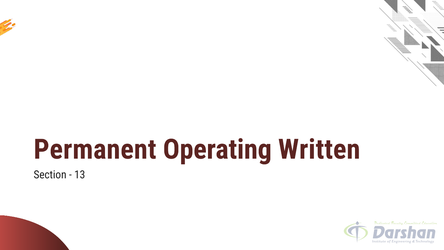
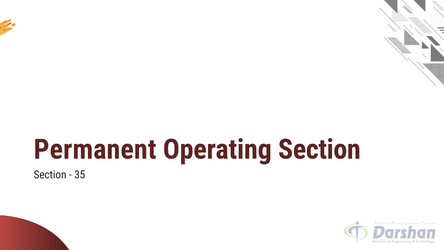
Operating Written: Written -> Section (319, 149)
13: 13 -> 35 (80, 175)
